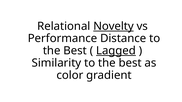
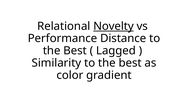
Lagged underline: present -> none (116, 51)
